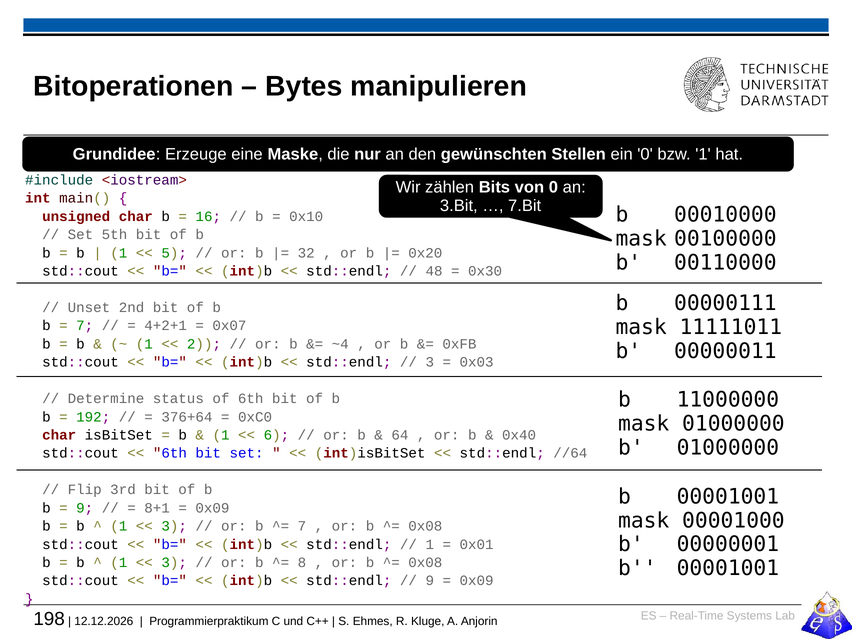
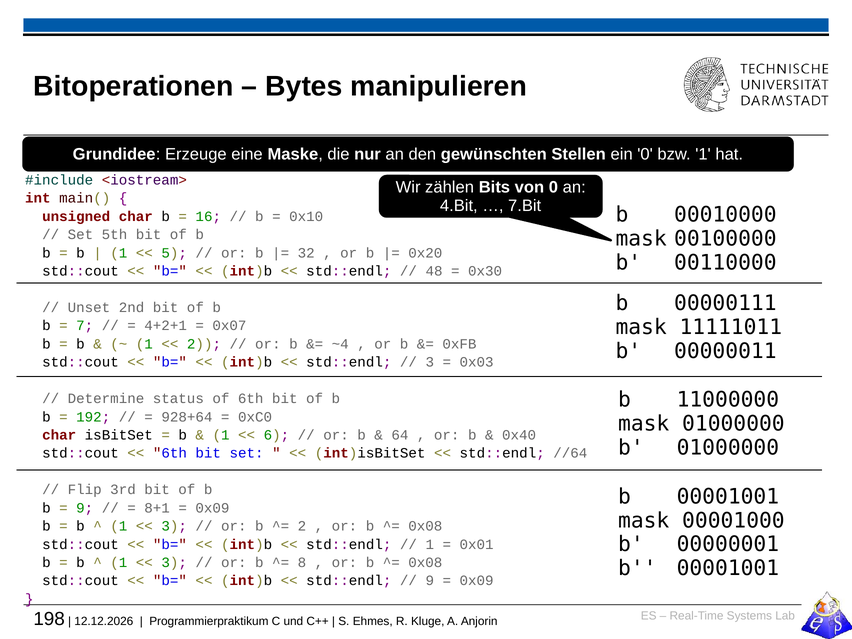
3.Bit: 3.Bit -> 4.Bit (459, 206)
376+64: 376+64 -> 928+64 (187, 417)
7: 7 -> 2 (302, 526)
